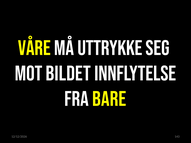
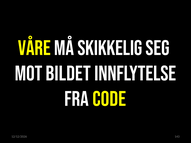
UTTRYKKE: UTTRYKKE -> SKIKKELIG (110, 48)
BARE: BARE -> CODE (109, 99)
